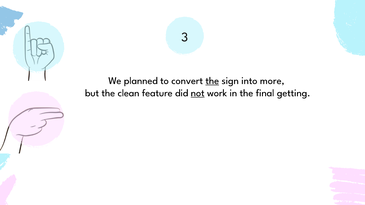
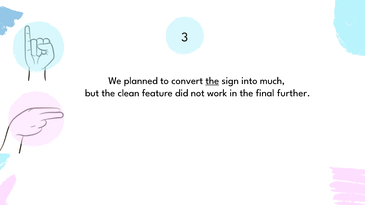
more: more -> much (272, 81)
not underline: present -> none (198, 93)
getting: getting -> further (294, 93)
